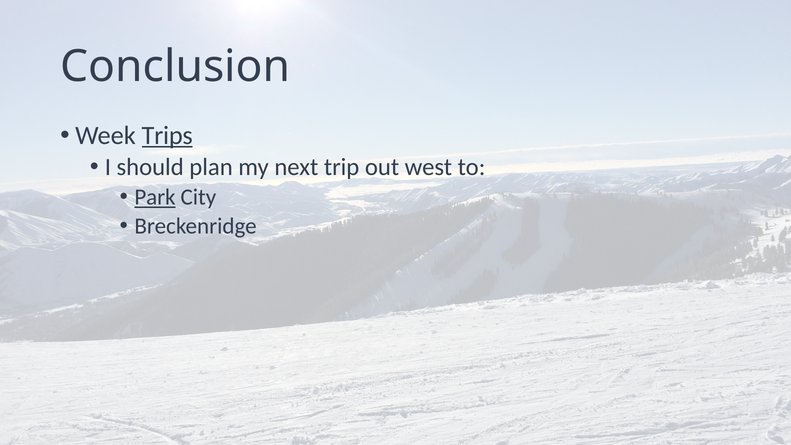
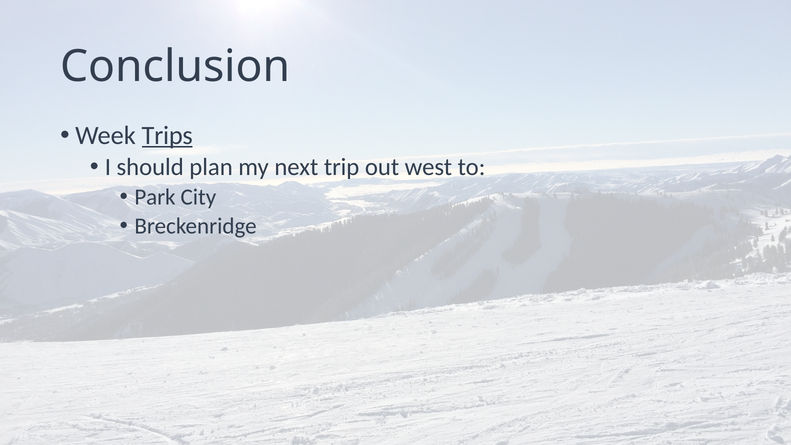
Park underline: present -> none (155, 197)
